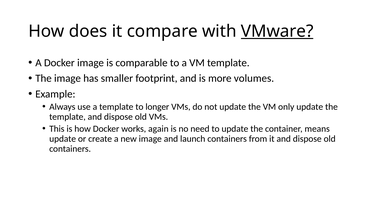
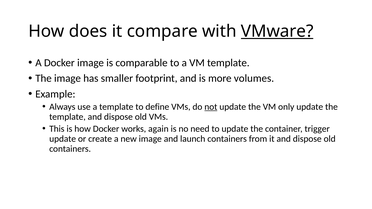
longer: longer -> define (157, 107)
not underline: none -> present (211, 107)
means: means -> trigger (317, 129)
